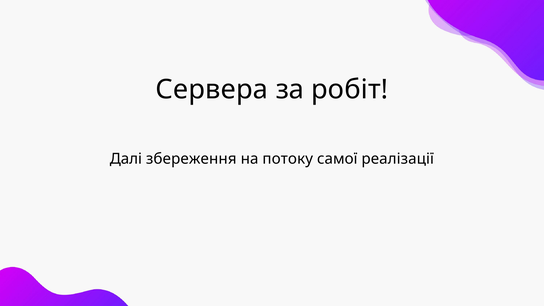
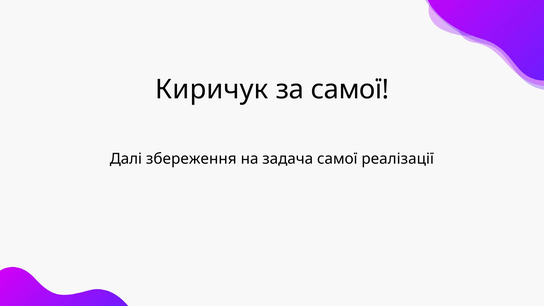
Сервера: Сервера -> Киричук (212, 90)
за робіт: робіт -> самої (350, 90)
потоку: потоку -> задача (288, 159)
